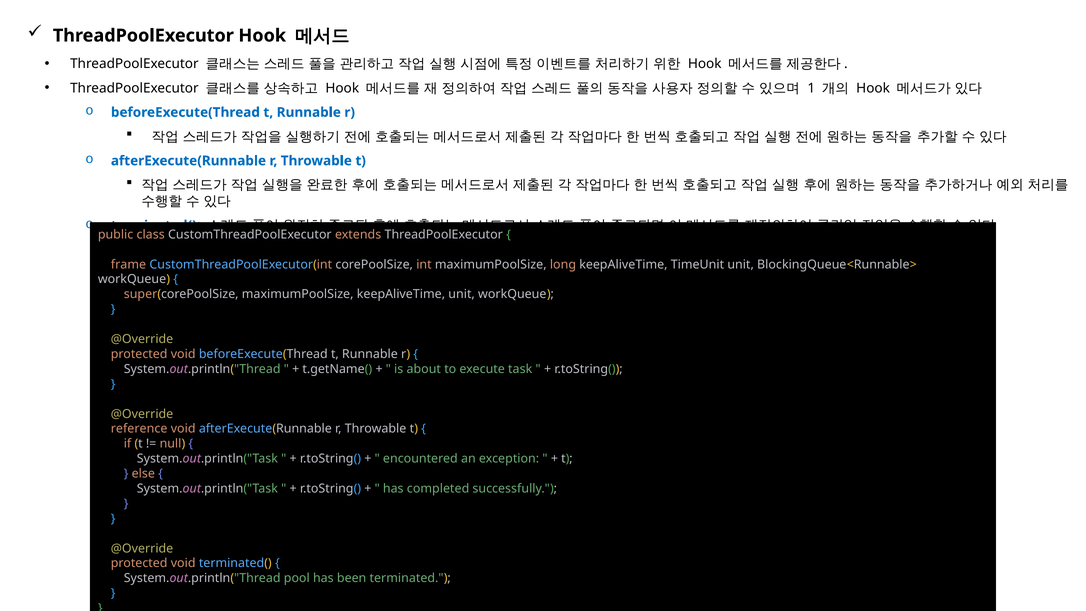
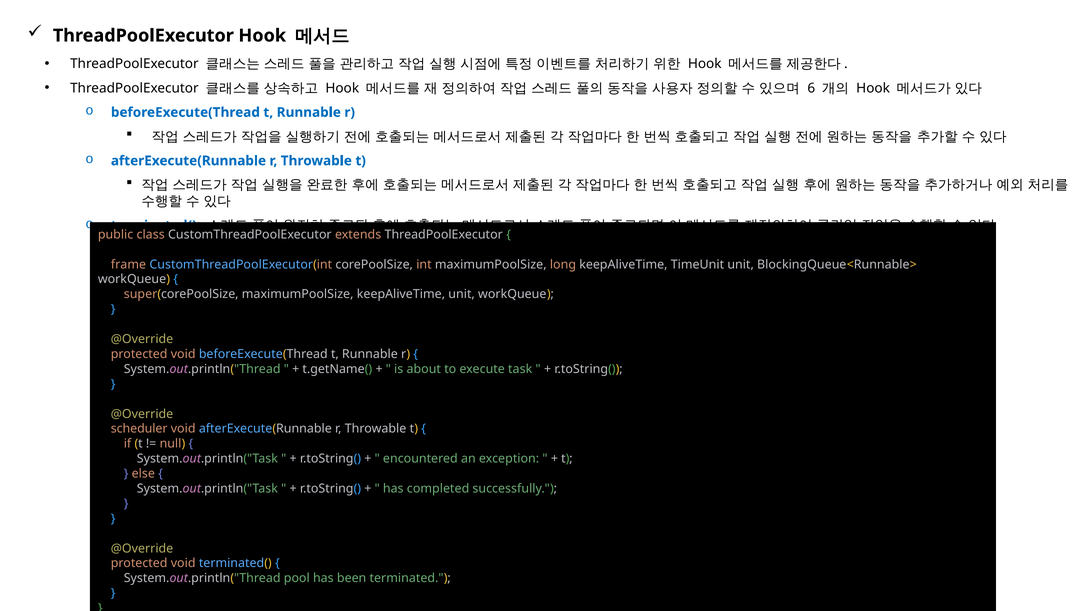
1: 1 -> 6 (811, 88)
reference: reference -> scheduler (139, 429)
